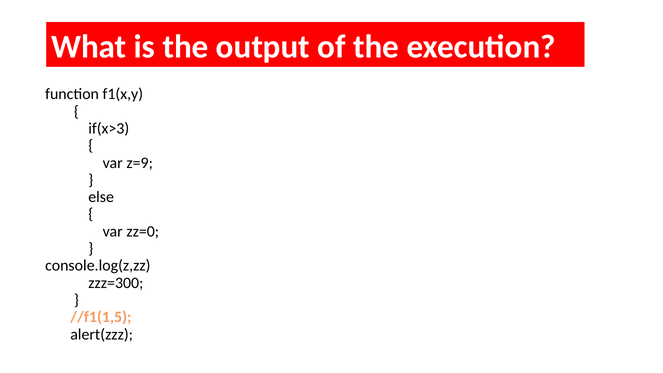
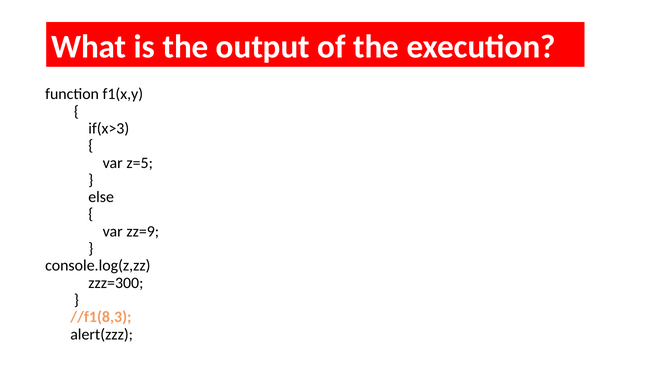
z=9: z=9 -> z=5 (140, 163)
zz=0: zz=0 -> zz=9 (143, 231)
//f1(1,5: //f1(1,5 -> //f1(8,3 (101, 317)
